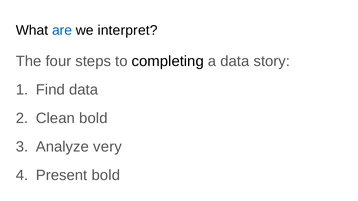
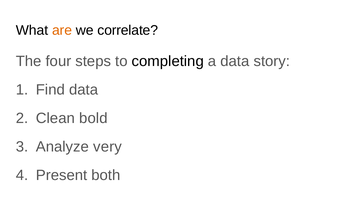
are colour: blue -> orange (62, 30)
interpret: interpret -> correlate (128, 30)
Present bold: bold -> both (106, 175)
